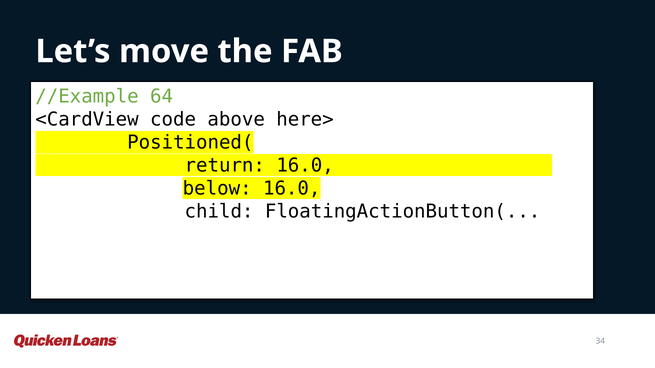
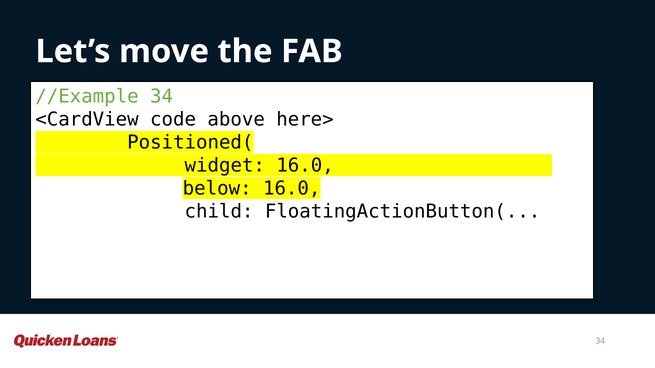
//Example 64: 64 -> 34 (162, 97)
return: return -> widget (225, 166)
